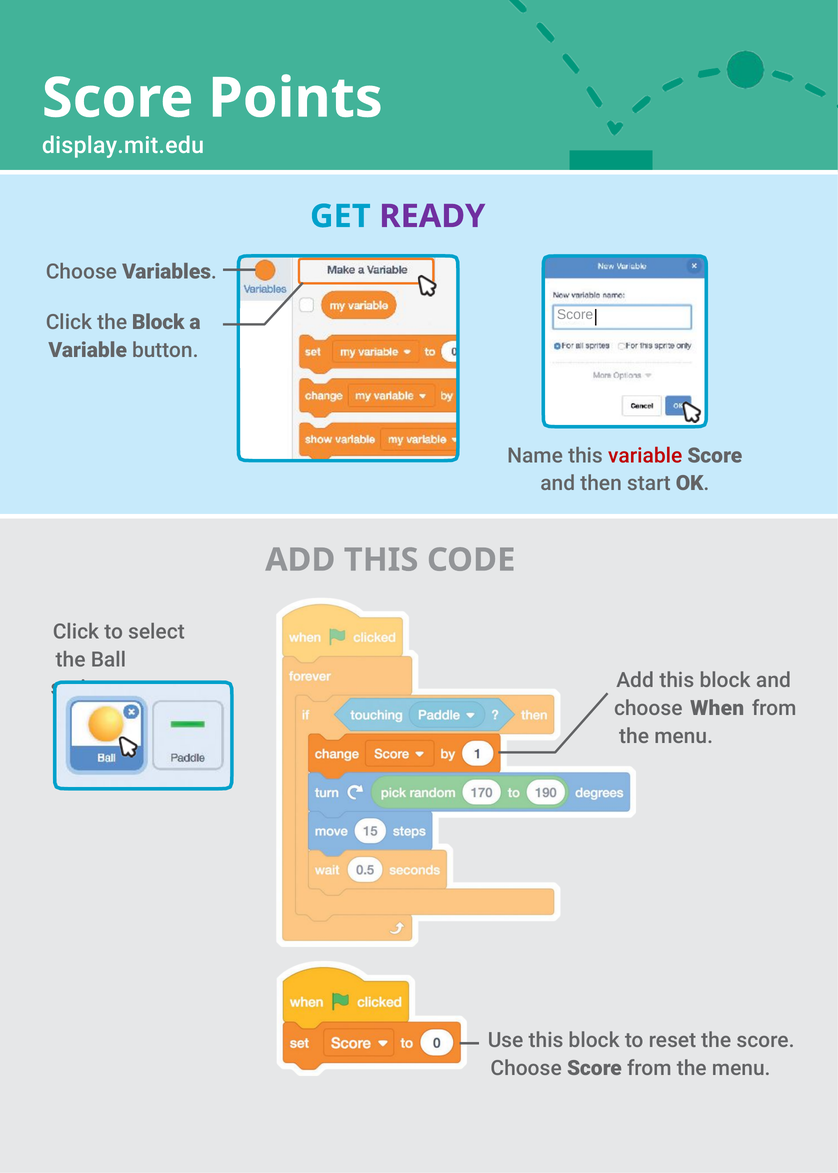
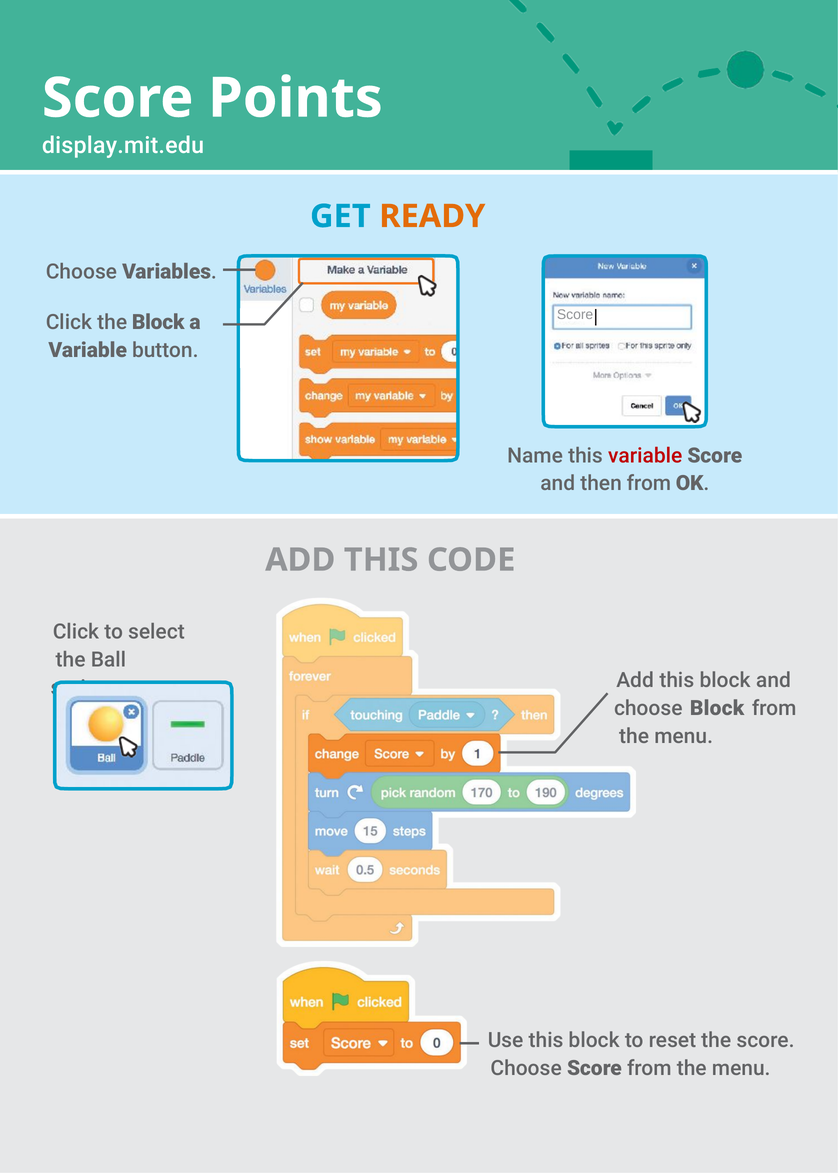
READY colour: purple -> orange (432, 216)
then start: start -> from (649, 484)
choose When: When -> Block (717, 709)
